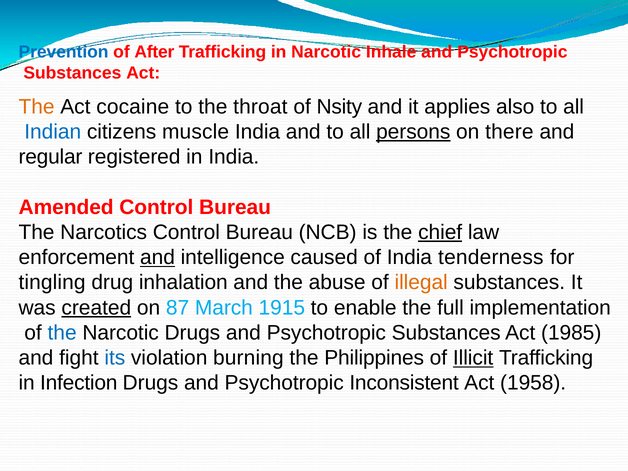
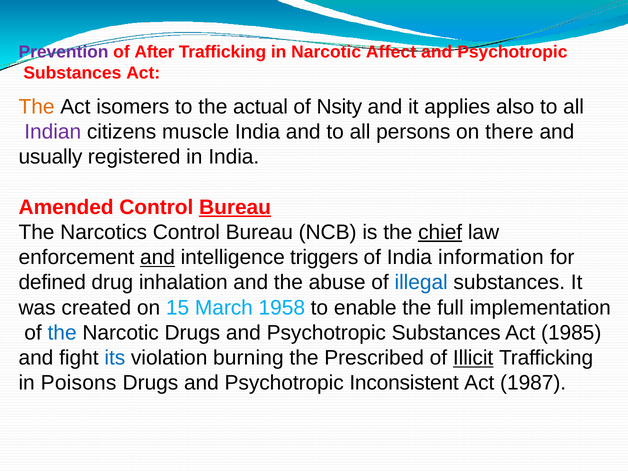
Prevention colour: blue -> purple (64, 52)
Inhale: Inhale -> Affect (391, 52)
cocaine: cocaine -> isomers (133, 107)
throat: throat -> actual (261, 107)
Indian colour: blue -> purple (53, 132)
persons underline: present -> none (413, 132)
regular: regular -> usually (50, 157)
Bureau underline: none -> present (235, 207)
caused: caused -> triggers (324, 257)
tenderness: tenderness -> information (491, 257)
tingling: tingling -> defined (52, 283)
illegal colour: orange -> blue (421, 283)
created underline: present -> none (96, 308)
87: 87 -> 15 (178, 308)
1915: 1915 -> 1958 (282, 308)
Philippines: Philippines -> Prescribed (374, 358)
Infection: Infection -> Poisons (79, 383)
1958: 1958 -> 1987 (533, 383)
